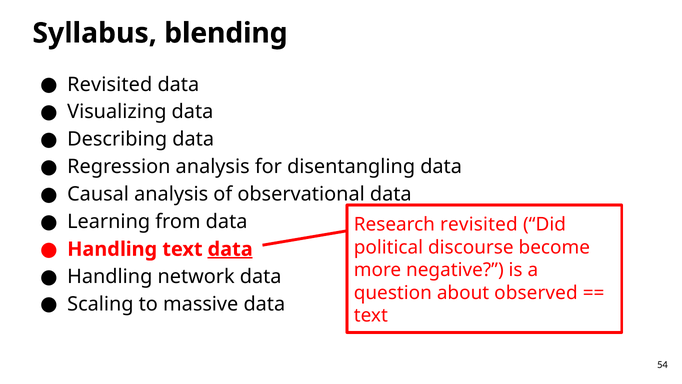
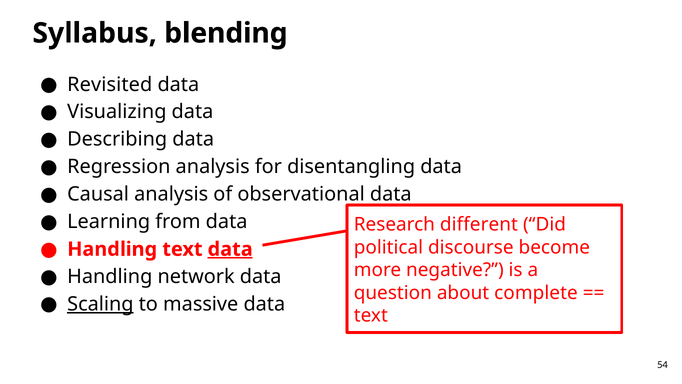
Research revisited: revisited -> different (479, 224)
observed: observed -> complete (536, 293)
Scaling underline: none -> present (100, 304)
